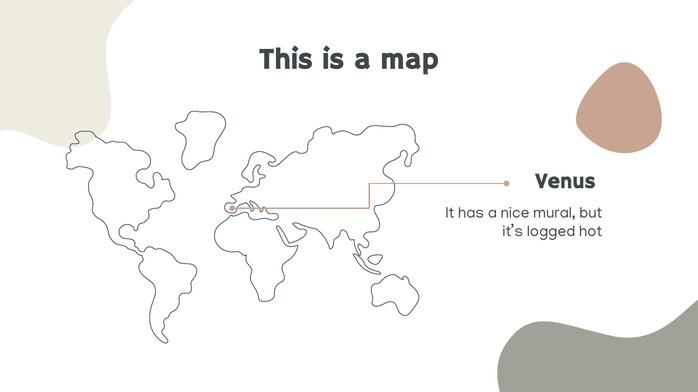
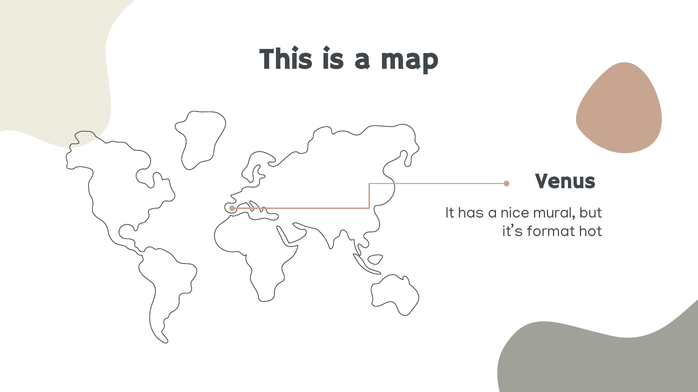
logged: logged -> format (551, 231)
